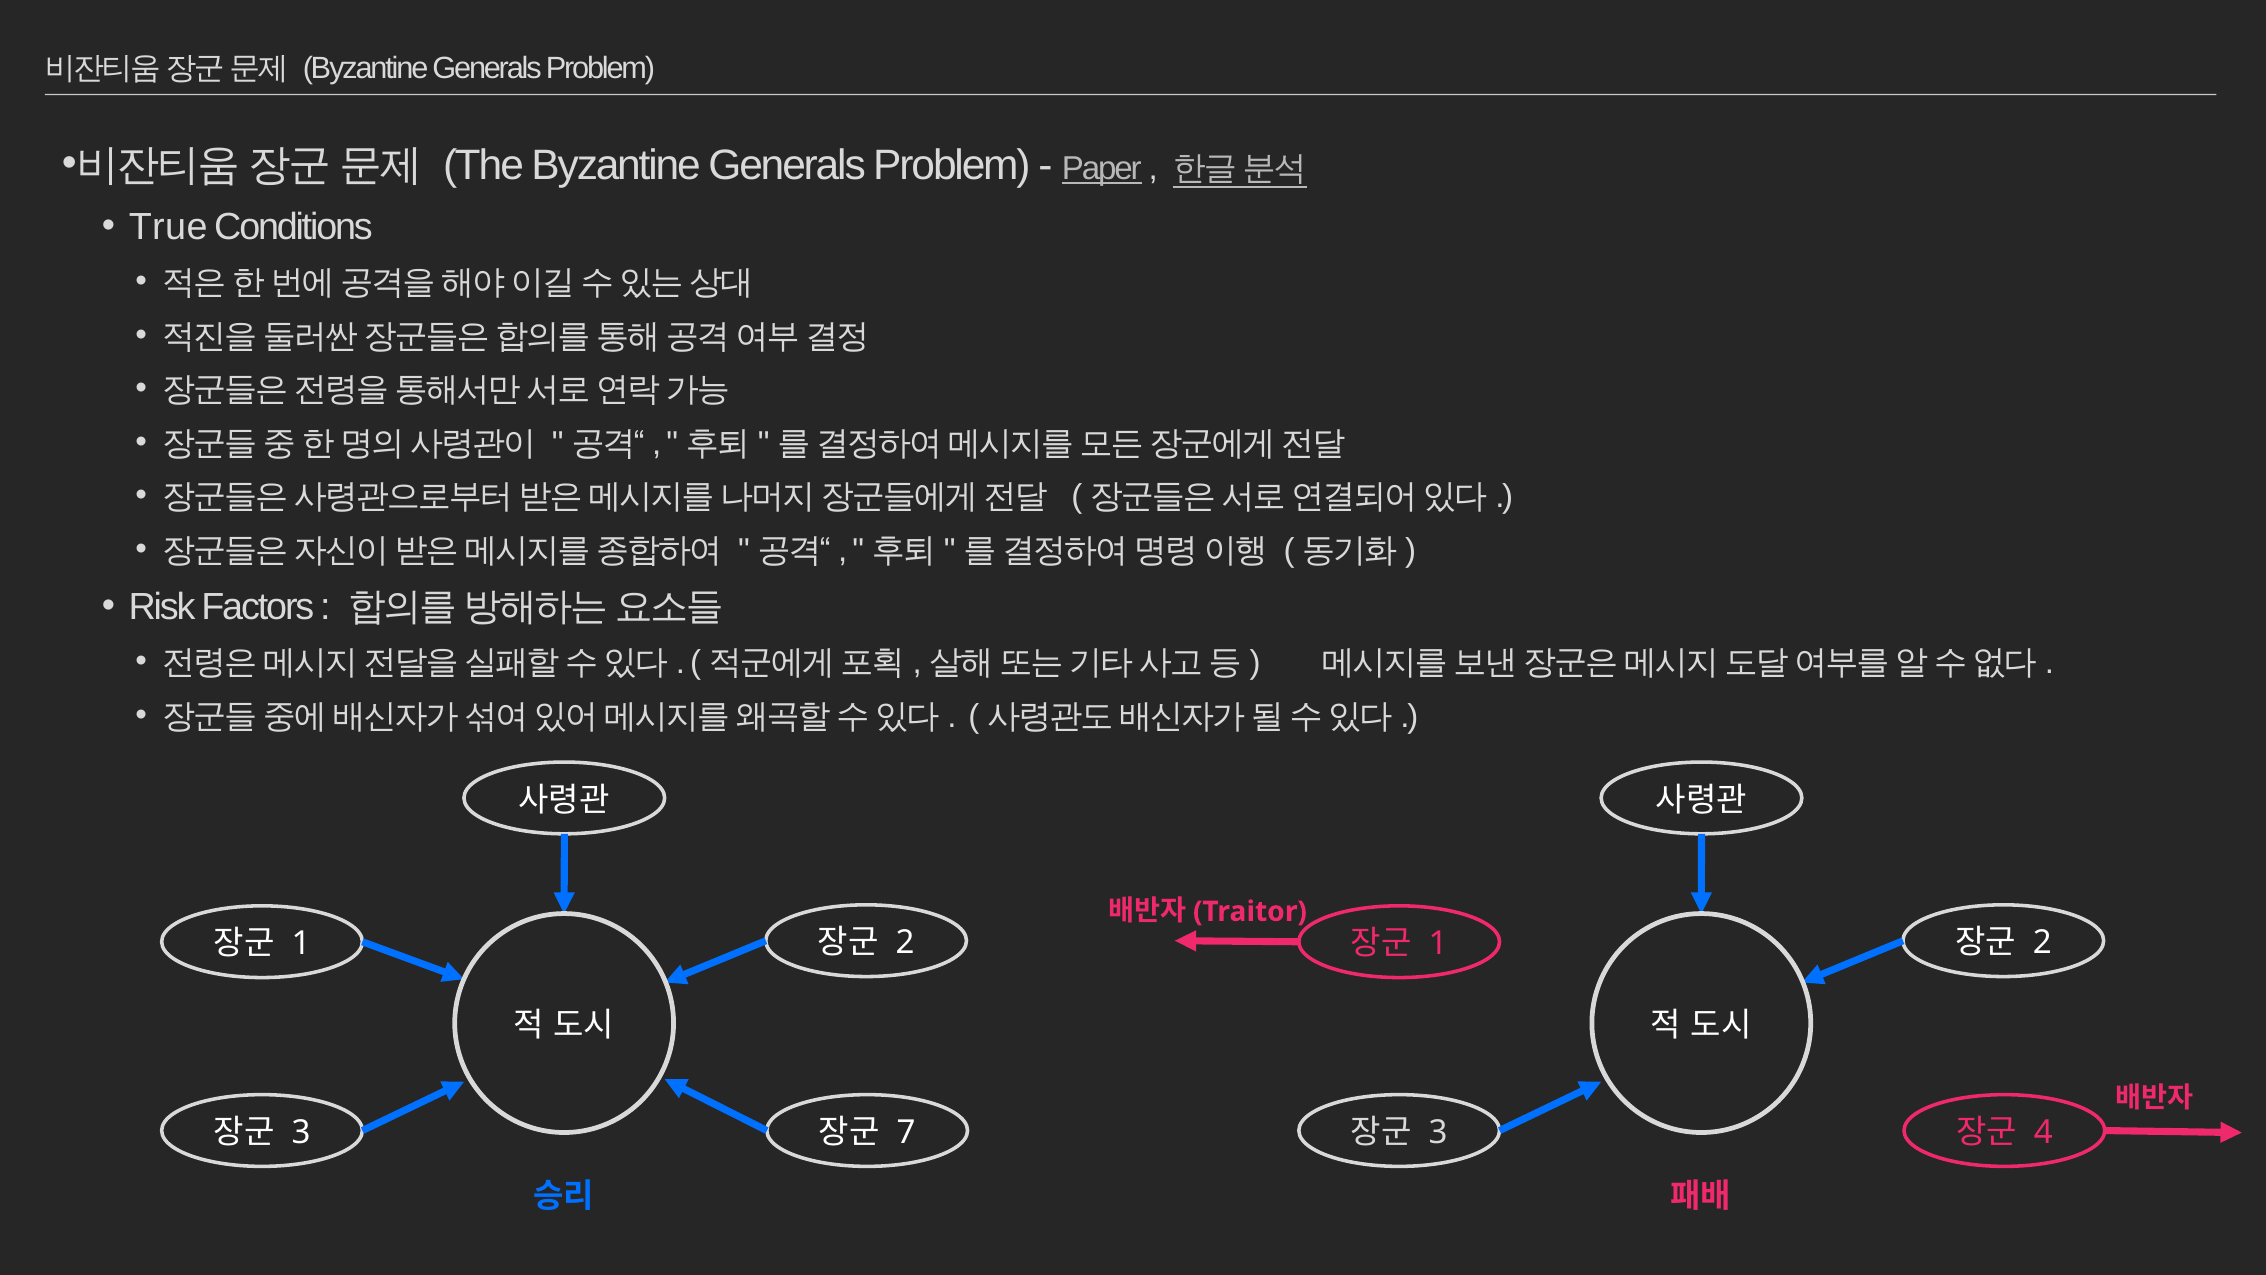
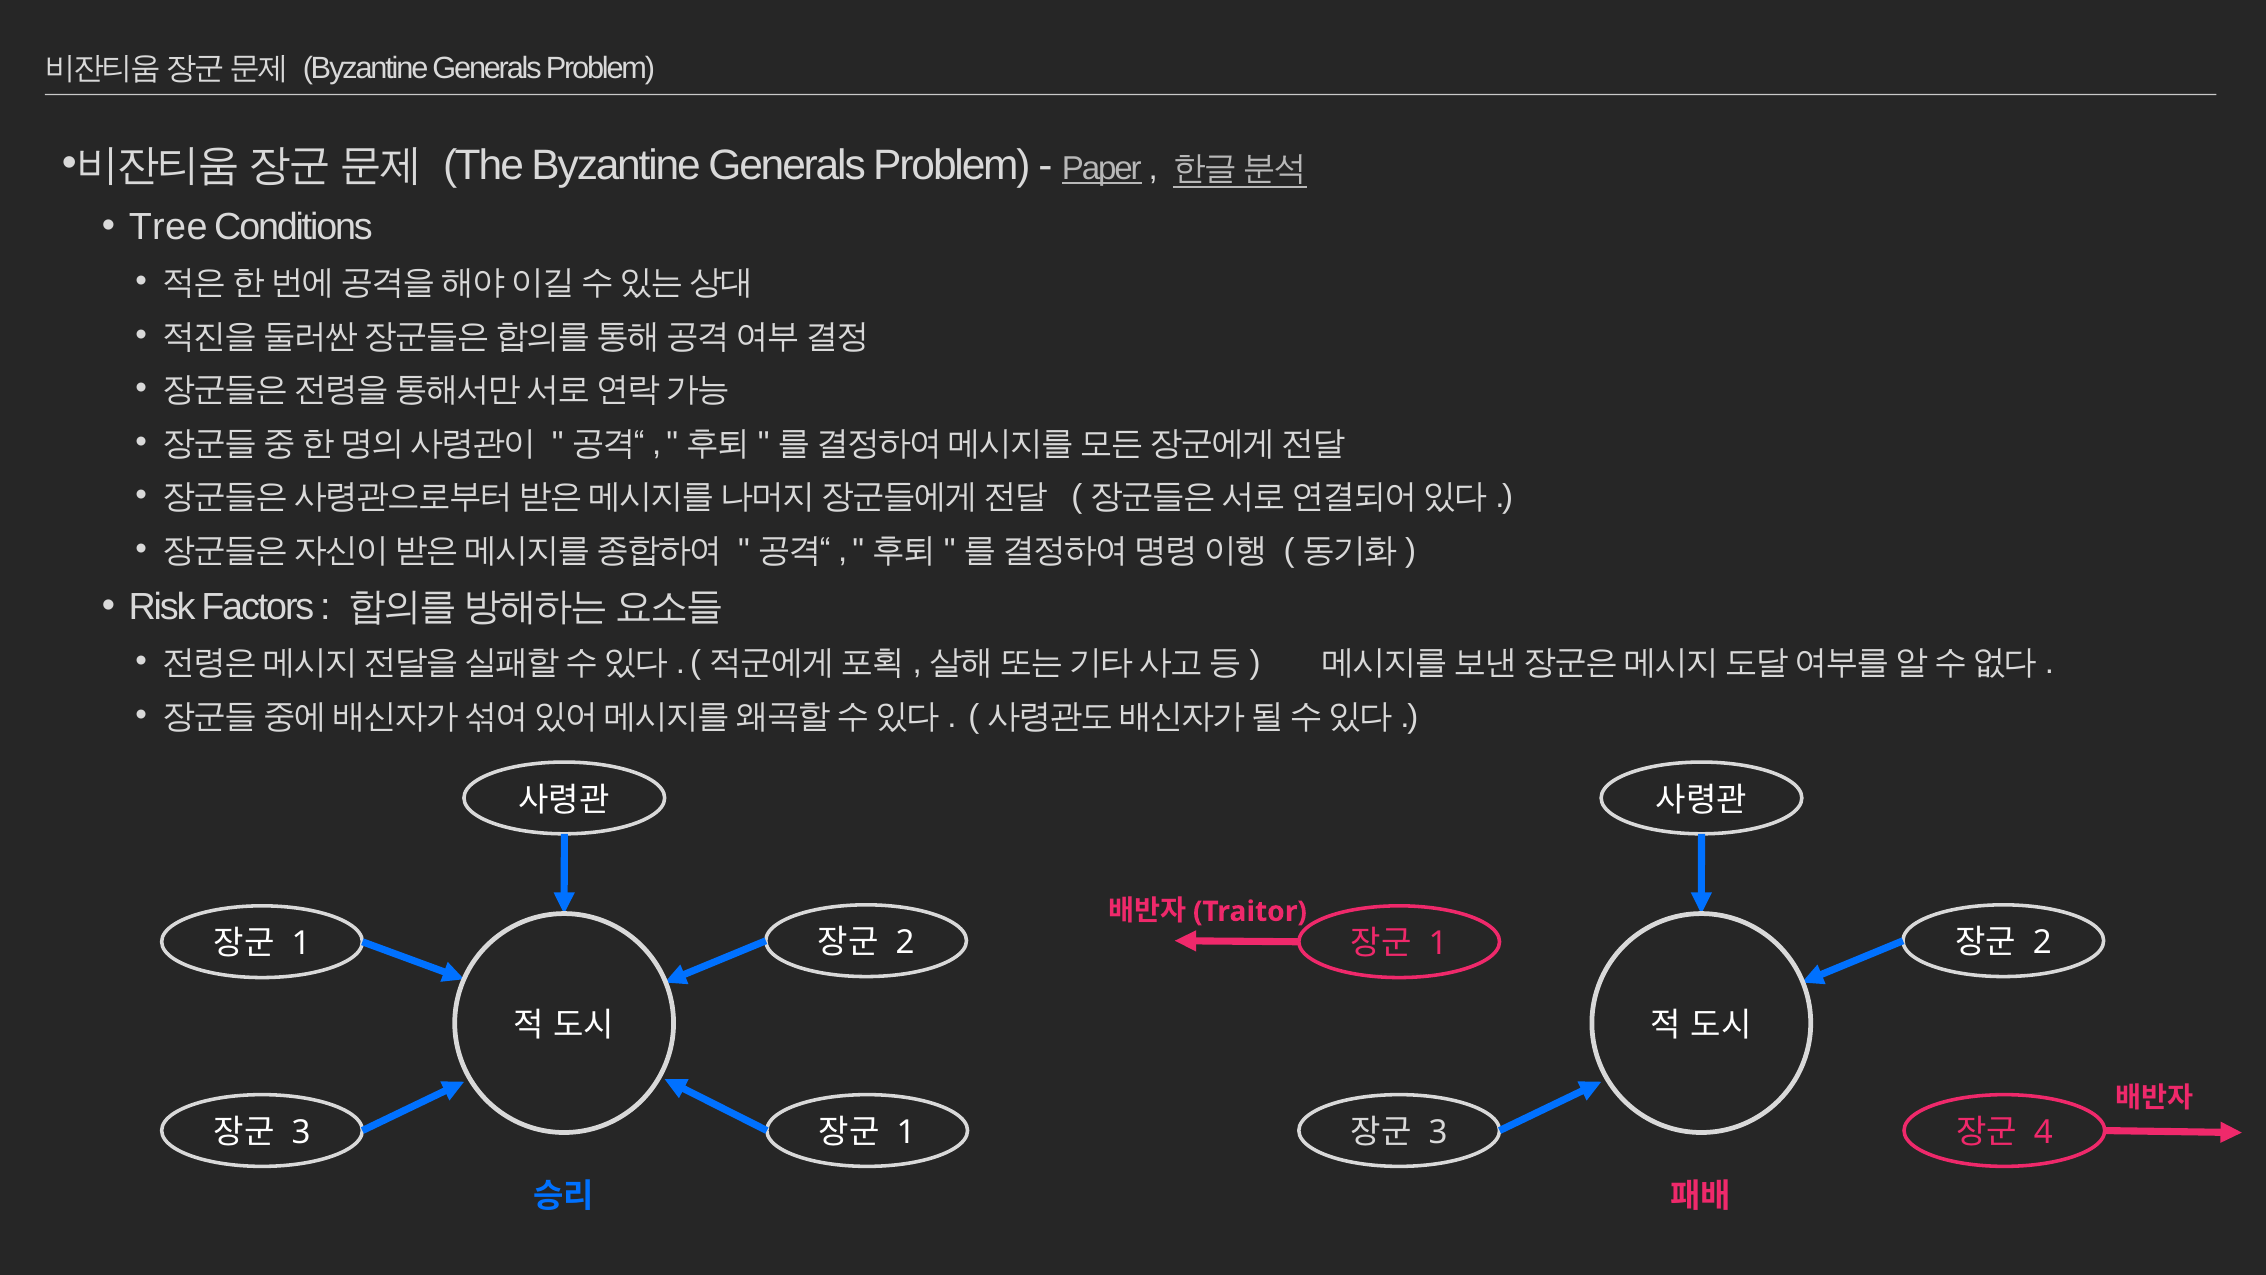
True: True -> Tree (168, 227)
7: 7 -> 1 (906, 1132)
